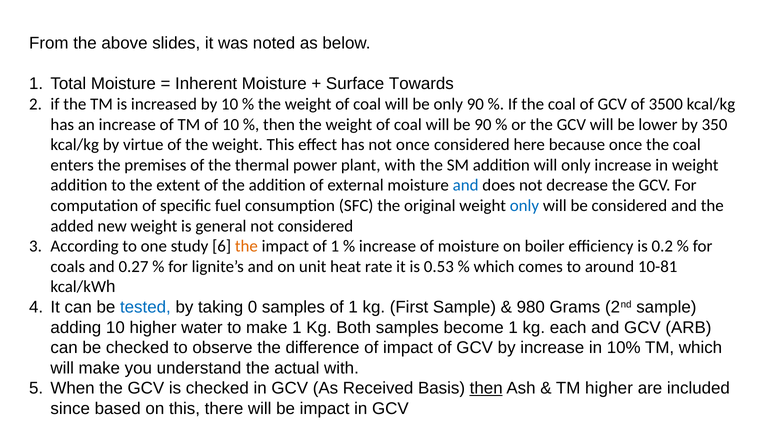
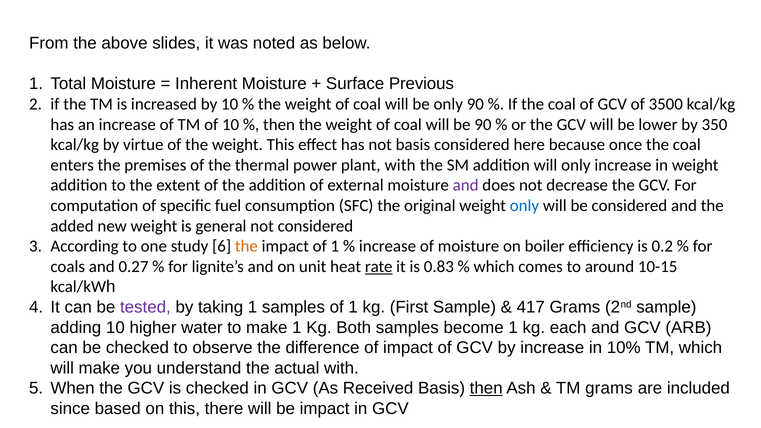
Towards: Towards -> Previous (421, 84)
not once: once -> basis (413, 145)
and colour: blue -> purple (466, 185)
rate underline: none -> present (379, 267)
0.53: 0.53 -> 0.83 (439, 267)
10-81: 10-81 -> 10-15 (658, 267)
tested colour: blue -> purple (145, 307)
taking 0: 0 -> 1 (253, 307)
980: 980 -> 417 (531, 307)
TM higher: higher -> grams (609, 388)
